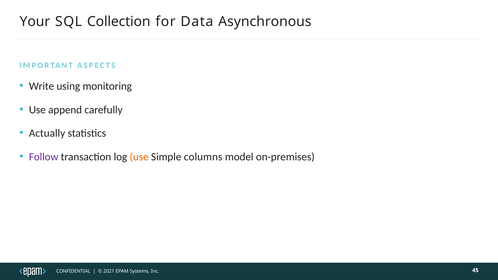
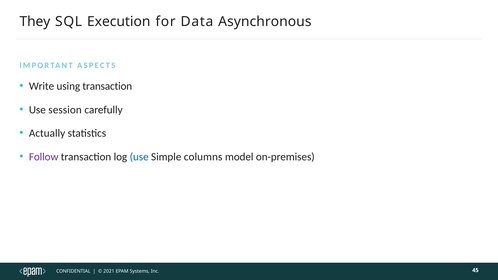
Your: Your -> They (35, 22)
Collection: Collection -> Execution (119, 22)
using monitoring: monitoring -> transaction (107, 86)
append: append -> session (65, 110)
use colour: orange -> blue (139, 157)
